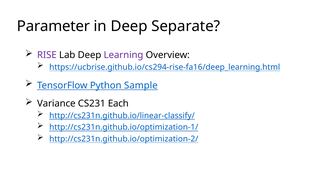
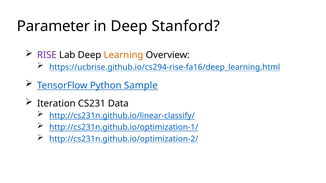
Separate: Separate -> Stanford (186, 26)
Learning colour: purple -> orange (123, 55)
Variance: Variance -> Iteration (56, 104)
Each: Each -> Data (118, 104)
